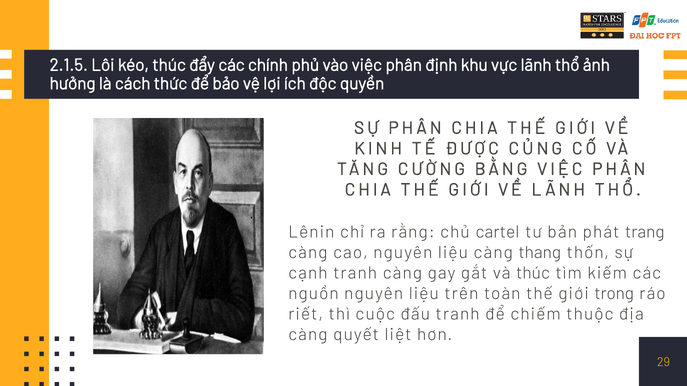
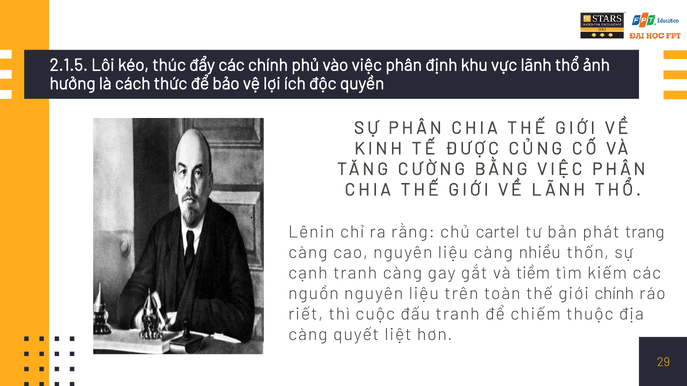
thang: thang -> nhiều (540, 253)
và thúc: thúc -> tiềm (533, 273)
giới trong: trong -> chính (614, 294)
